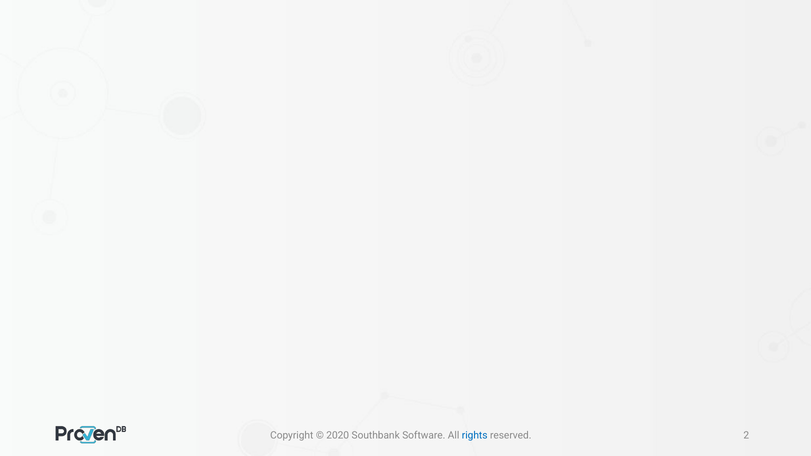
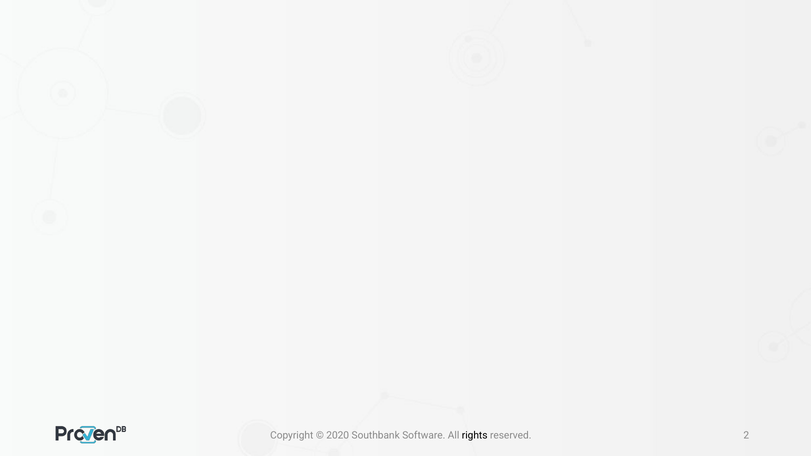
rights colour: blue -> black (475, 436)
